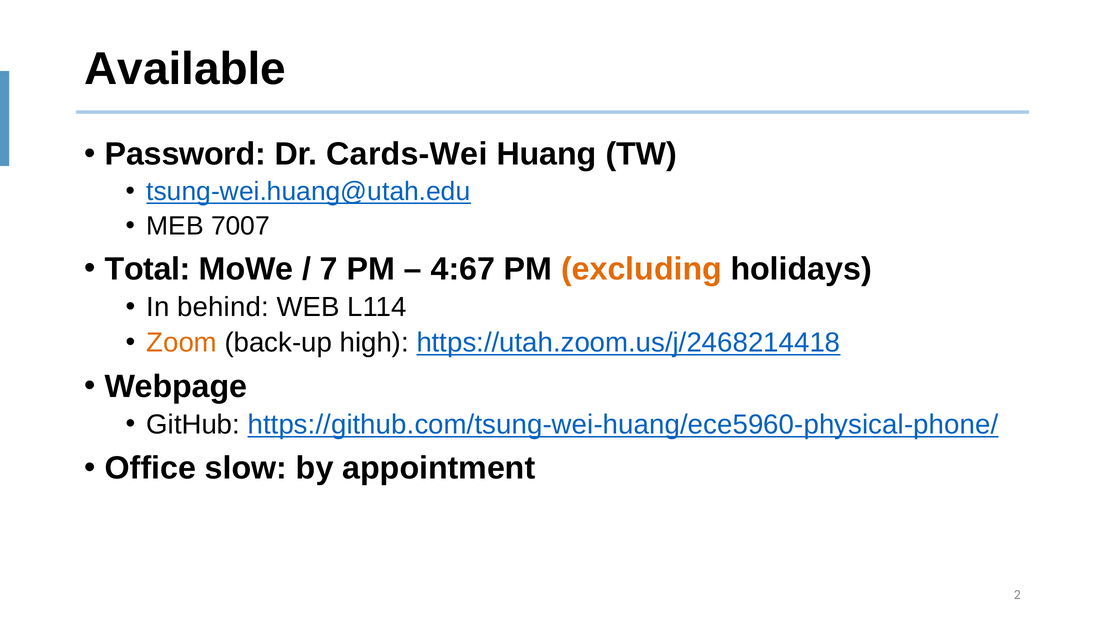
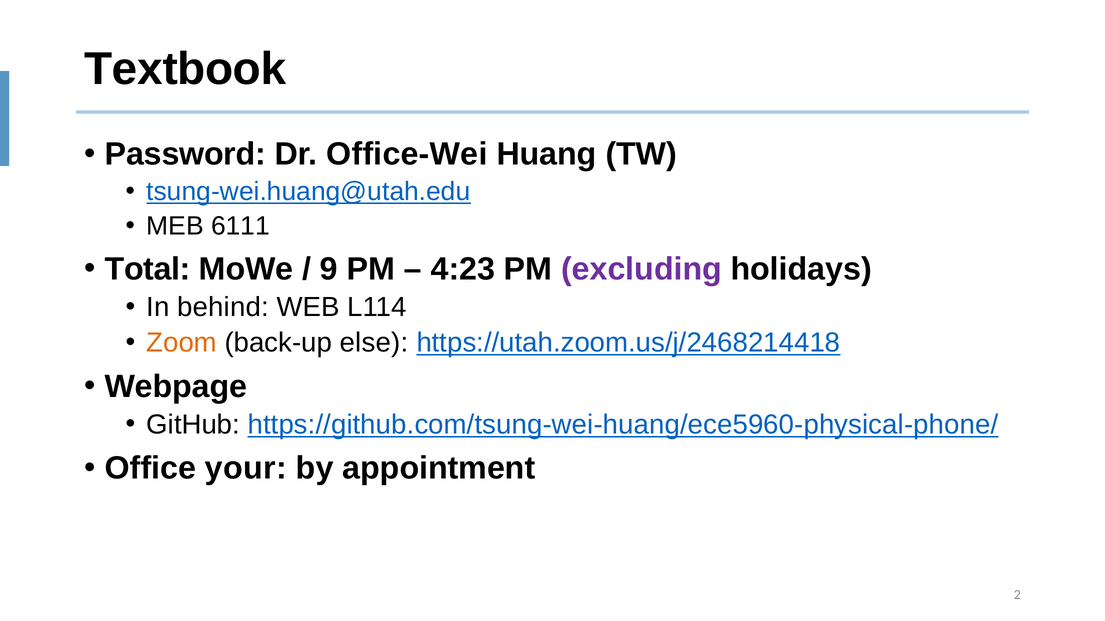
Available: Available -> Textbook (185, 69)
Cards-Wei: Cards-Wei -> Office-Wei (407, 154)
7007: 7007 -> 6111 (240, 226)
7: 7 -> 9 (329, 269)
4:67: 4:67 -> 4:23 (463, 269)
excluding colour: orange -> purple (641, 269)
high: high -> else (374, 343)
slow: slow -> your (246, 469)
